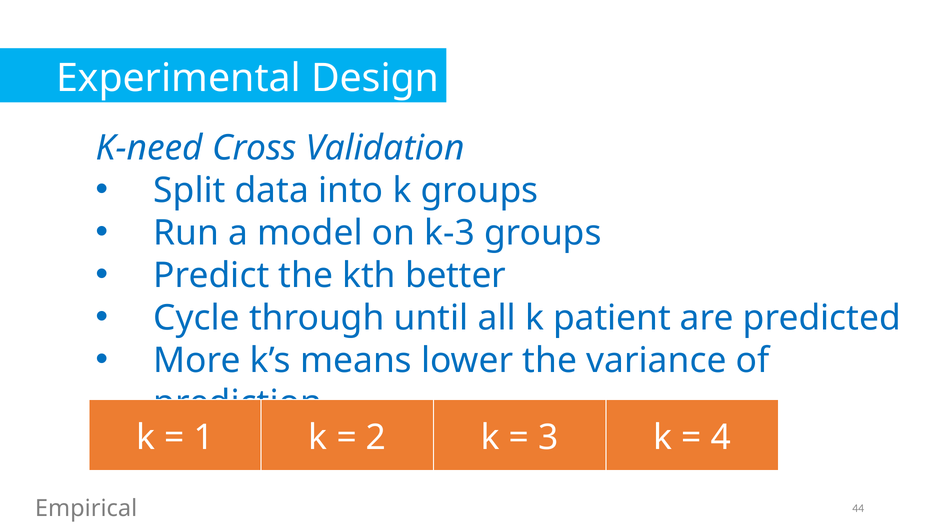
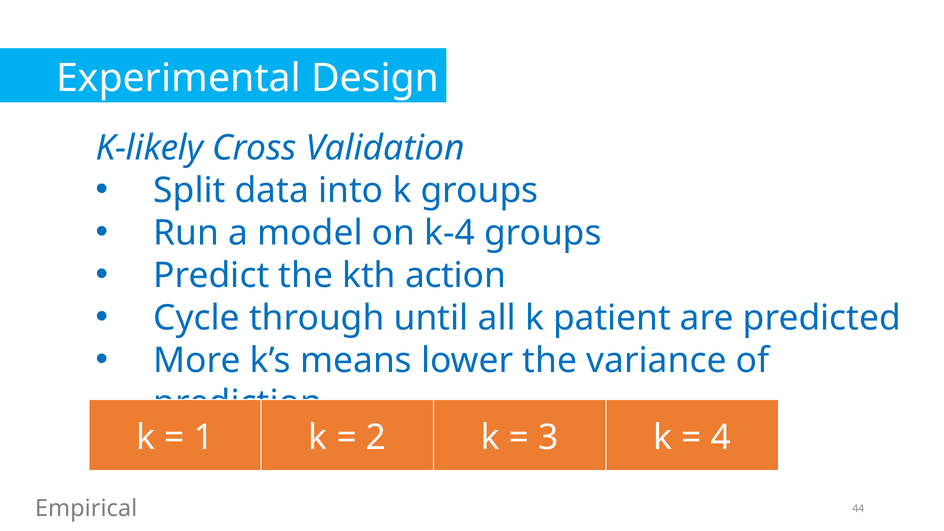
K-need: K-need -> K-likely (149, 148)
k-3: k-3 -> k-4 (450, 233)
better: better -> action (455, 276)
